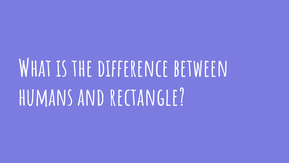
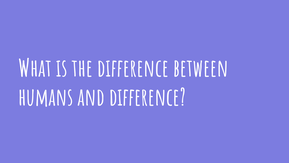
and rectangle: rectangle -> difference (147, 97)
